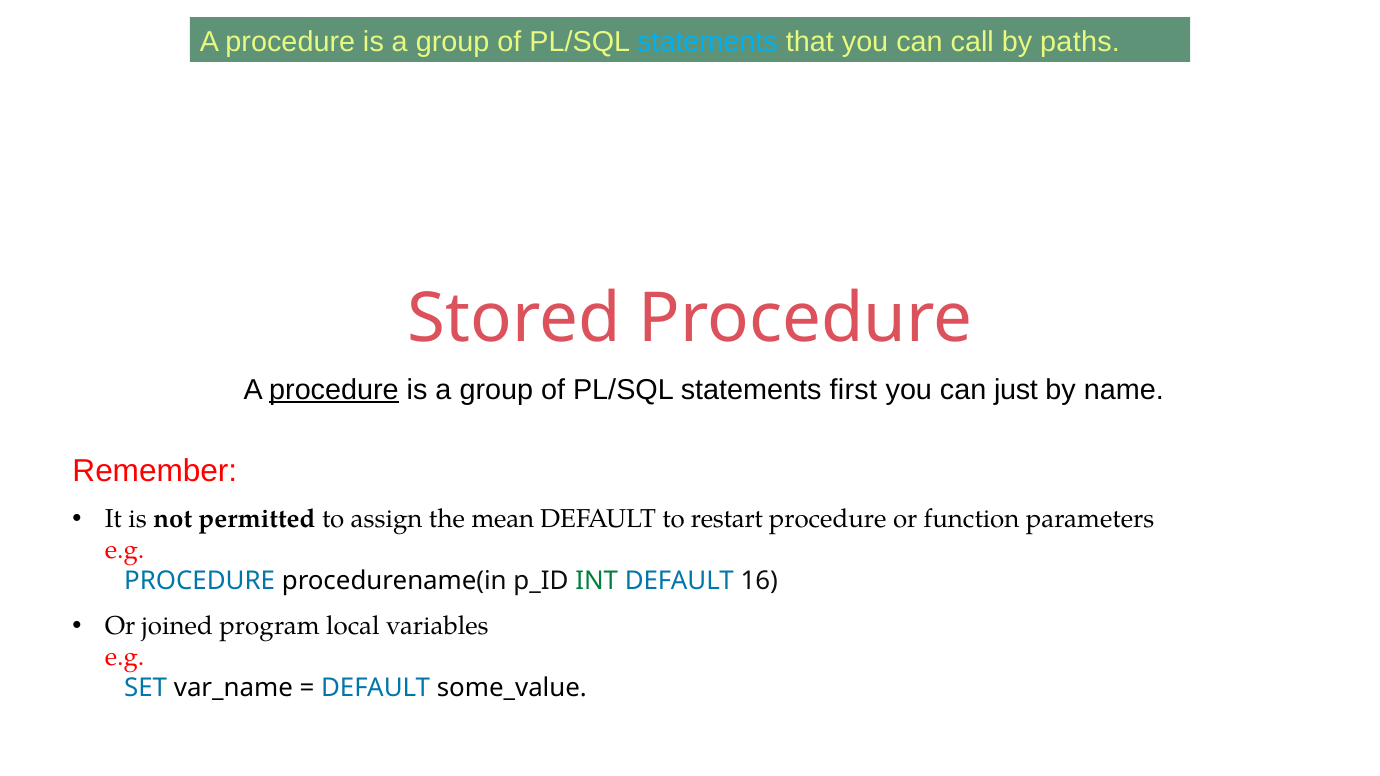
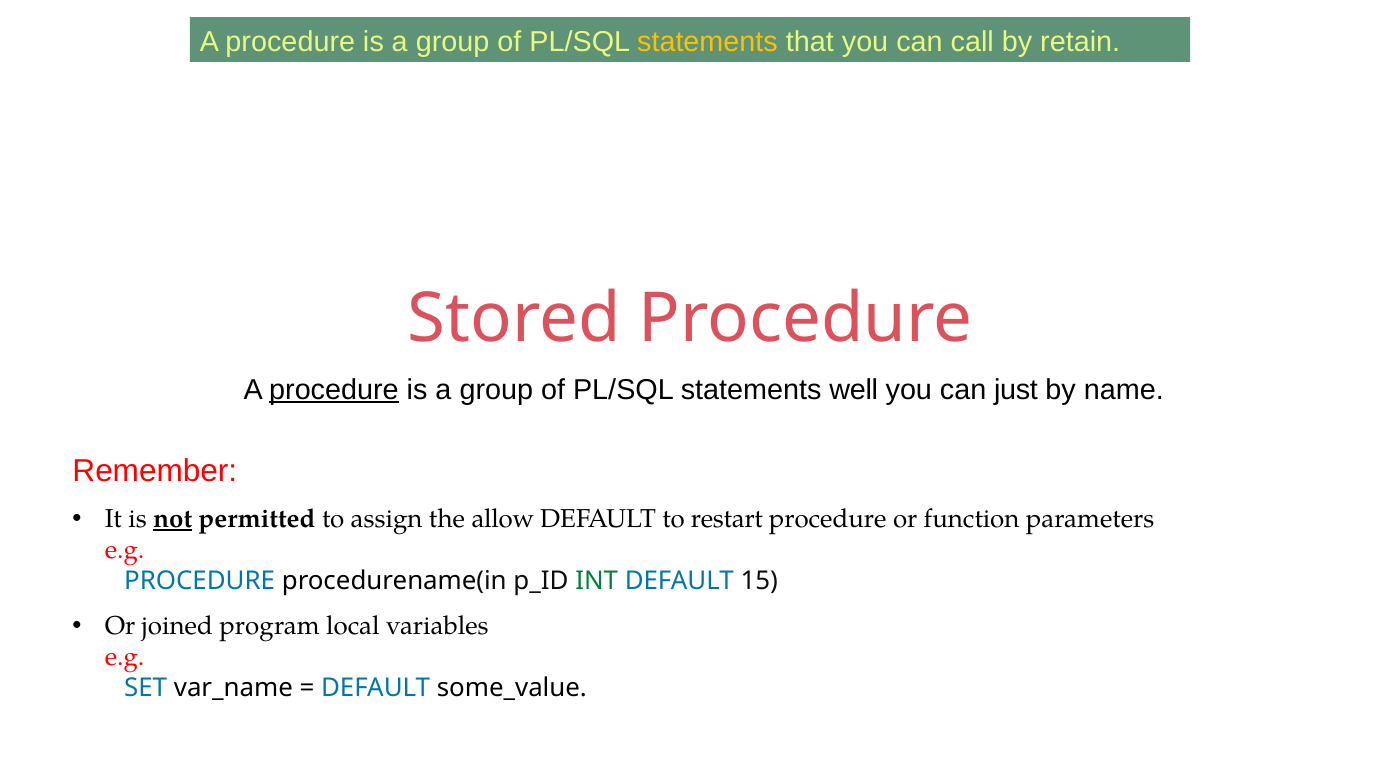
statements colour: light blue -> yellow (707, 42)
paths: paths -> retain (1080, 42)
first: first -> well (854, 390)
not underline: none -> present (173, 519)
mean: mean -> allow (503, 519)
16: 16 -> 15 (759, 581)
